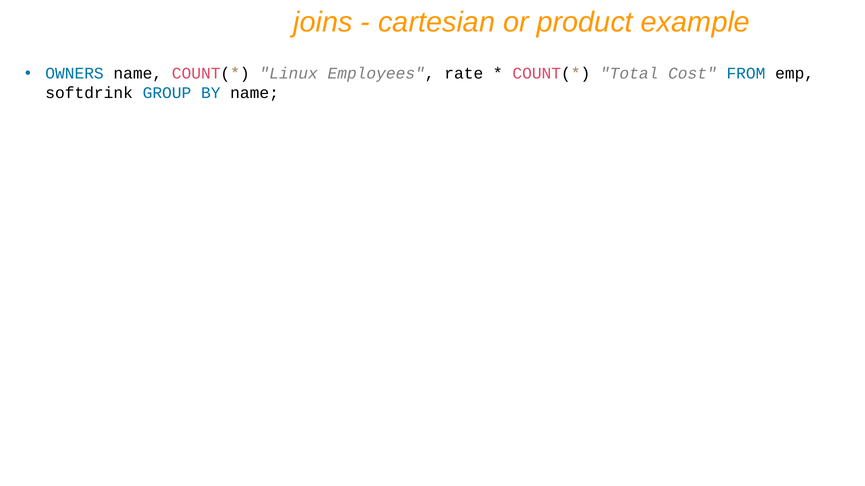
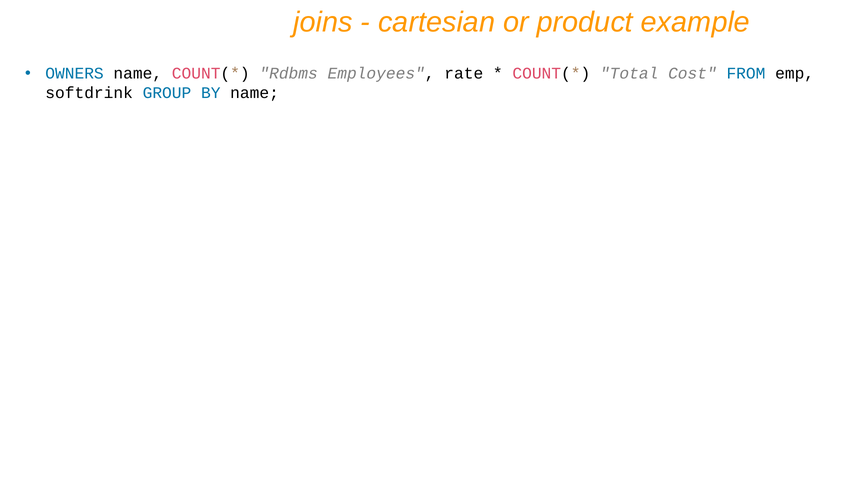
Linux: Linux -> Rdbms (289, 74)
